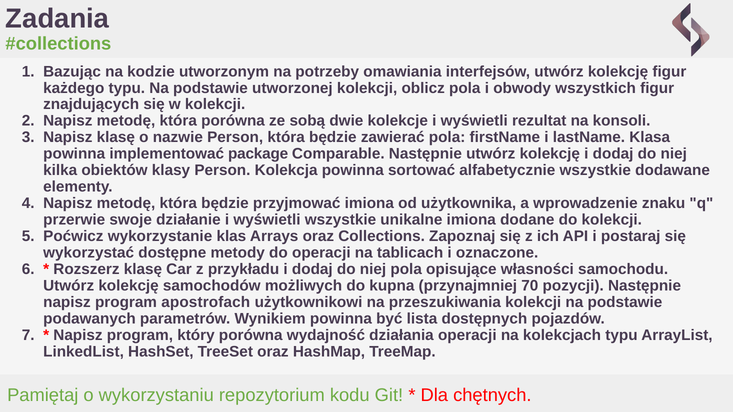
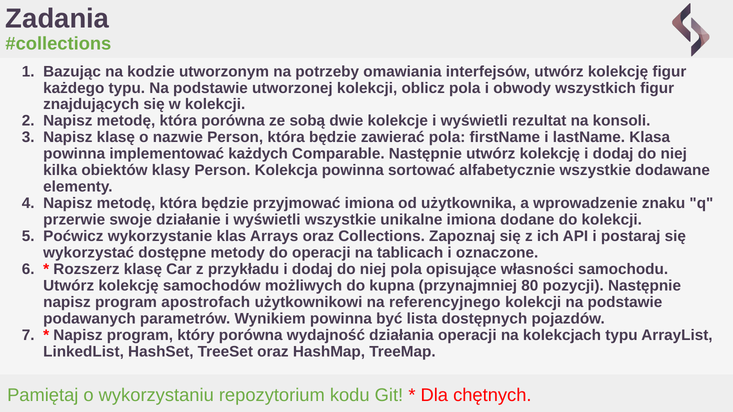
package: package -> każdych (258, 154)
70: 70 -> 80 (530, 286)
przeszukiwania: przeszukiwania -> referencyjnego (445, 302)
